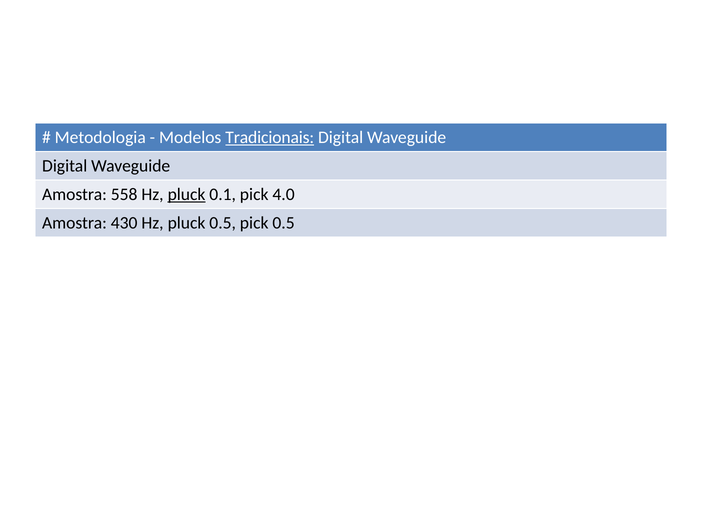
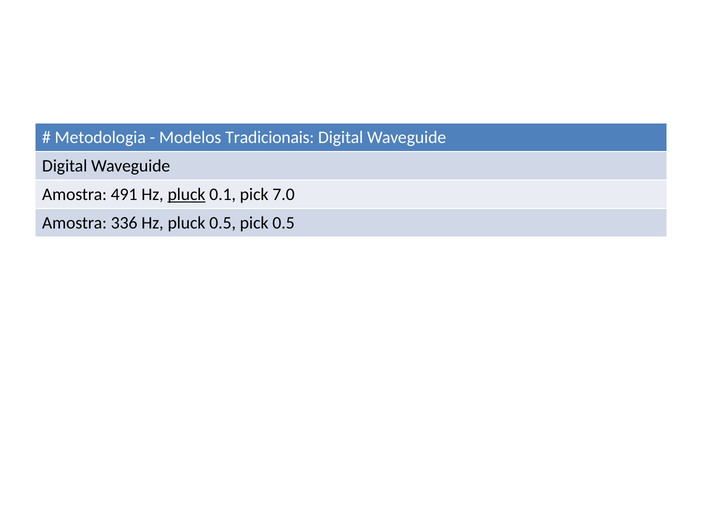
Tradicionais underline: present -> none (270, 137)
558: 558 -> 491 (124, 194)
4.0: 4.0 -> 7.0 (284, 194)
430: 430 -> 336 (124, 223)
